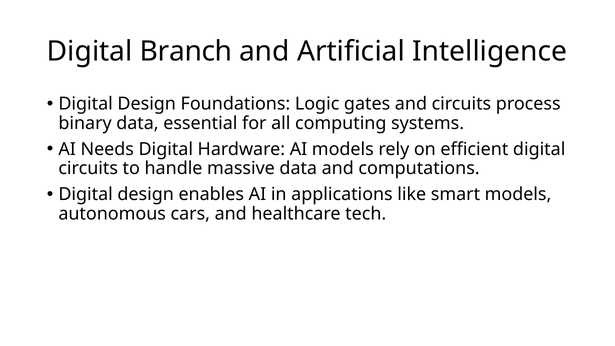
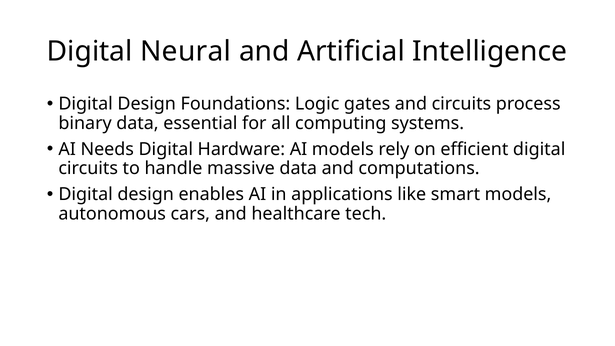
Branch: Branch -> Neural (186, 52)
